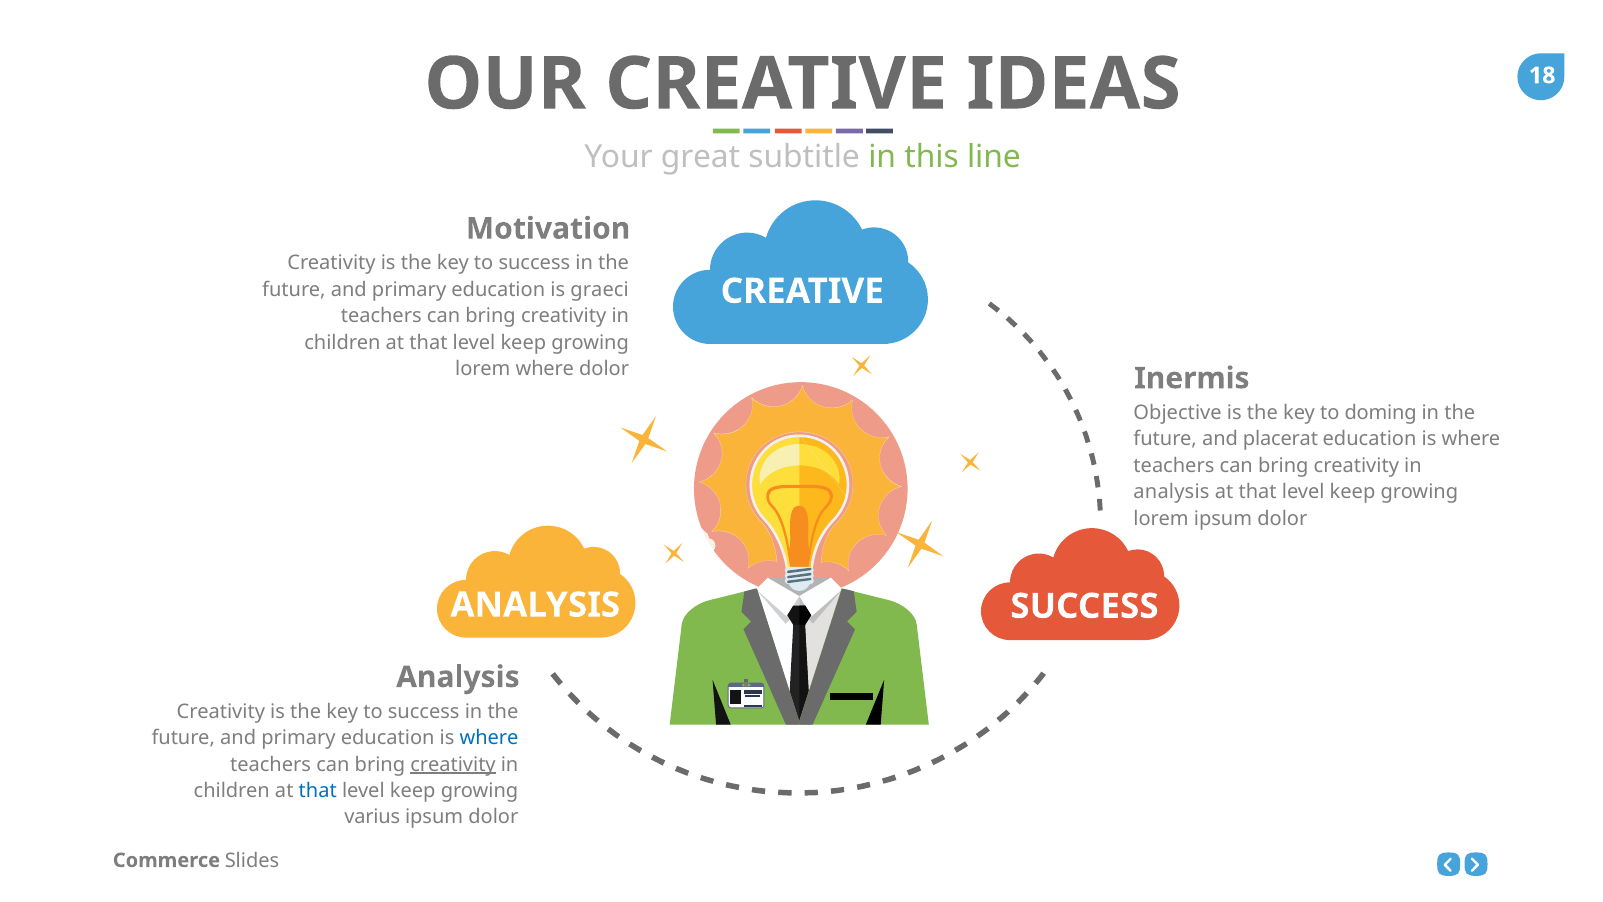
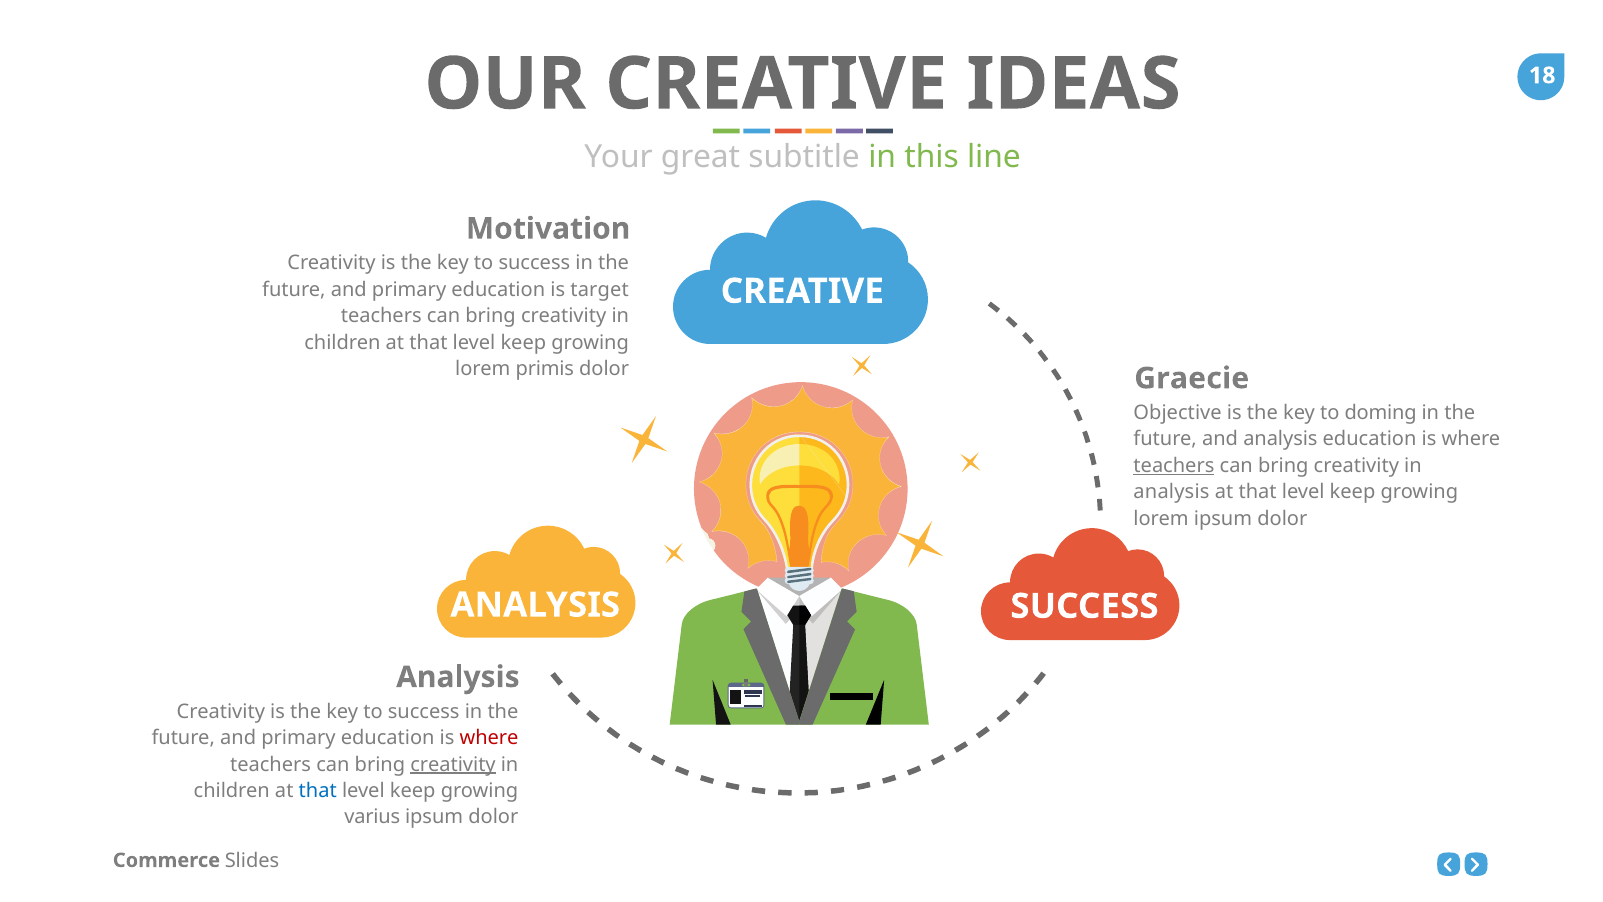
graeci: graeci -> target (600, 290)
lorem where: where -> primis (545, 369)
Inermis: Inermis -> Graecie (1192, 378)
and placerat: placerat -> analysis (1280, 439)
teachers underline: none -> present (1174, 466)
where colour: blue -> red (489, 738)
